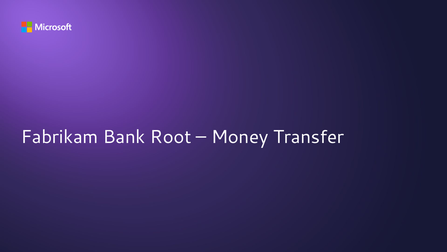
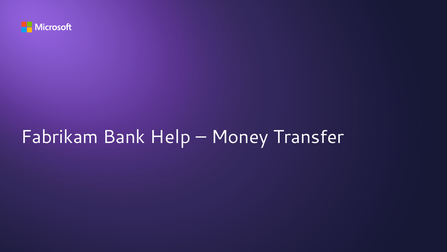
Root: Root -> Help (170, 137)
